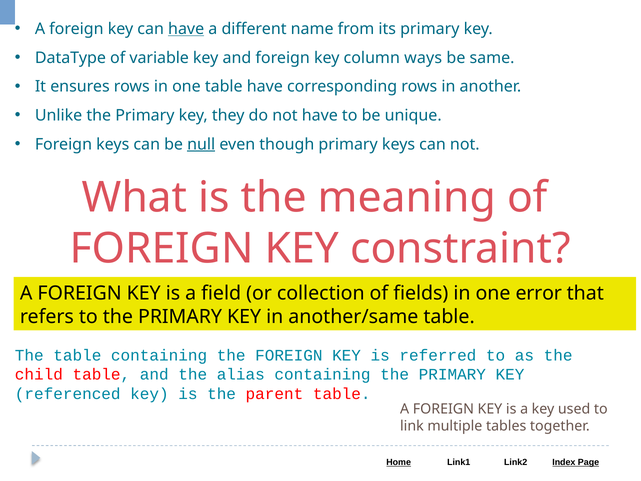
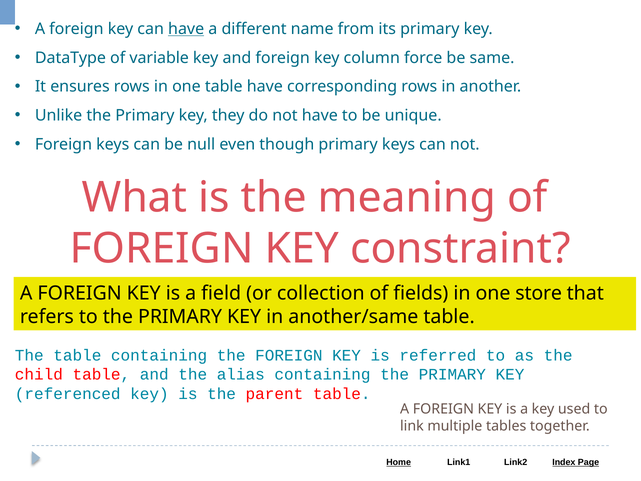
ways: ways -> force (423, 58)
null underline: present -> none (201, 144)
error: error -> store (539, 293)
